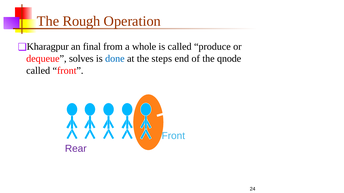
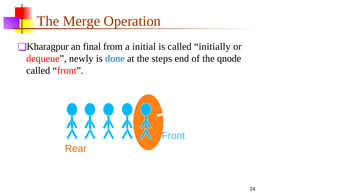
Rough: Rough -> Merge (81, 21)
whole: whole -> initial (144, 47)
produce: produce -> initially (212, 47)
solves: solves -> newly (81, 59)
Rear colour: purple -> orange (76, 149)
